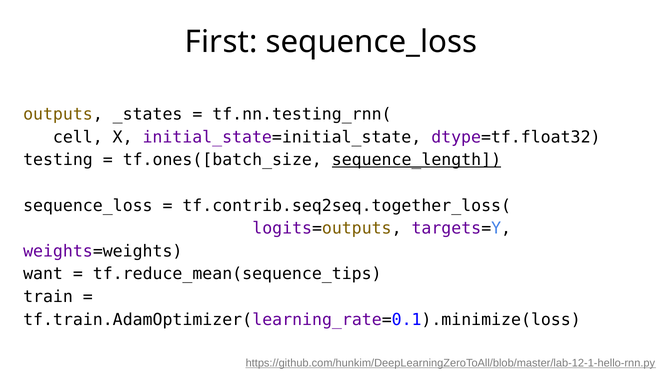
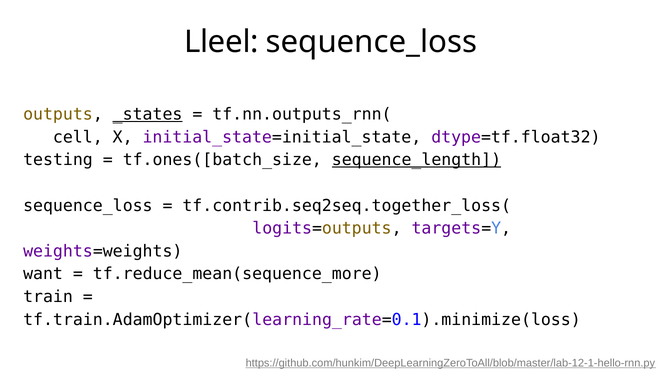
First: First -> Lleel (221, 42)
_states underline: none -> present (148, 114)
tf.nn.testing_rnn(: tf.nn.testing_rnn( -> tf.nn.outputs_rnn( (302, 114)
tf.reduce_mean(sequence_tips: tf.reduce_mean(sequence_tips -> tf.reduce_mean(sequence_more (237, 274)
